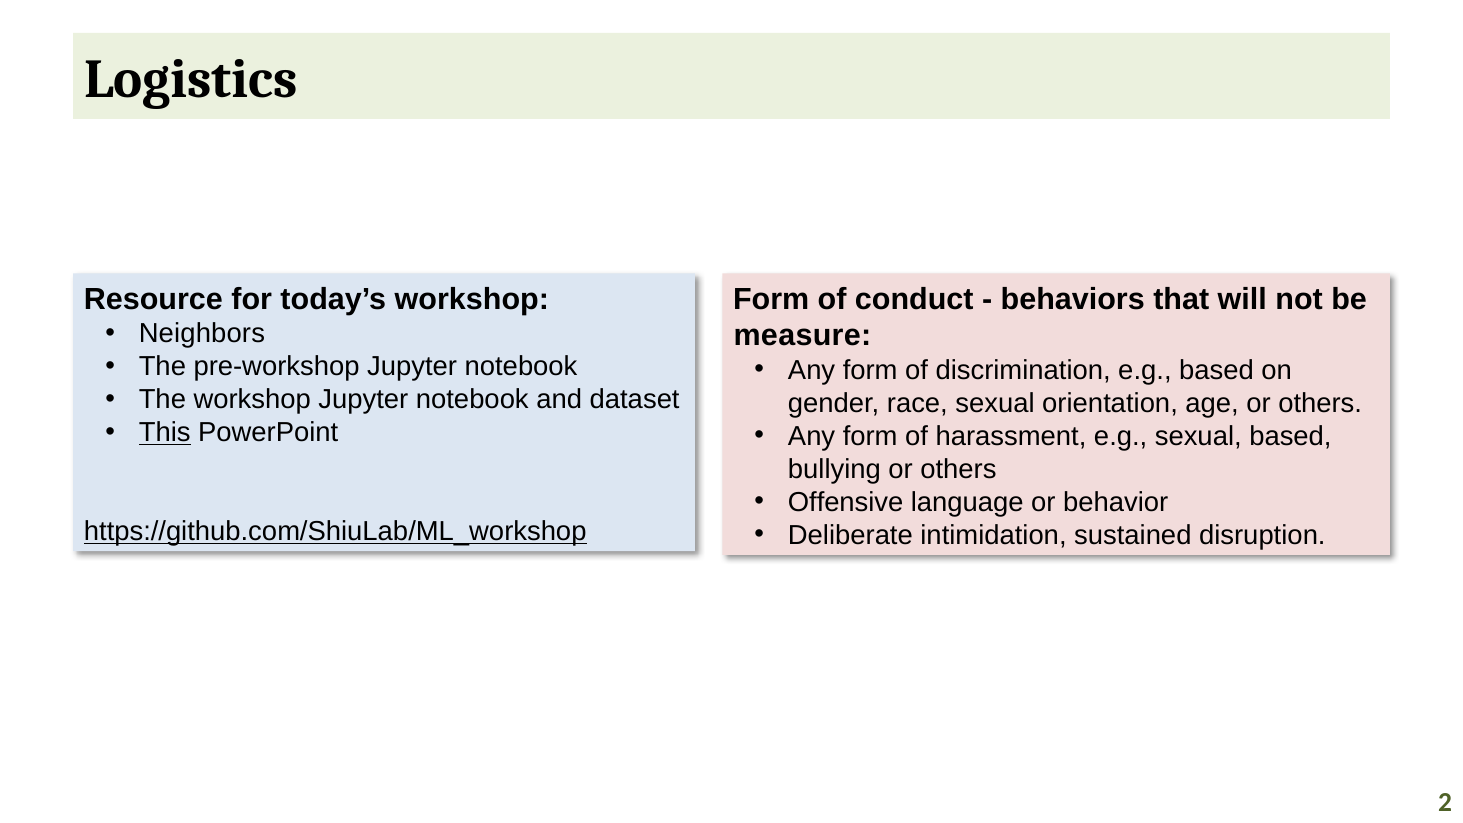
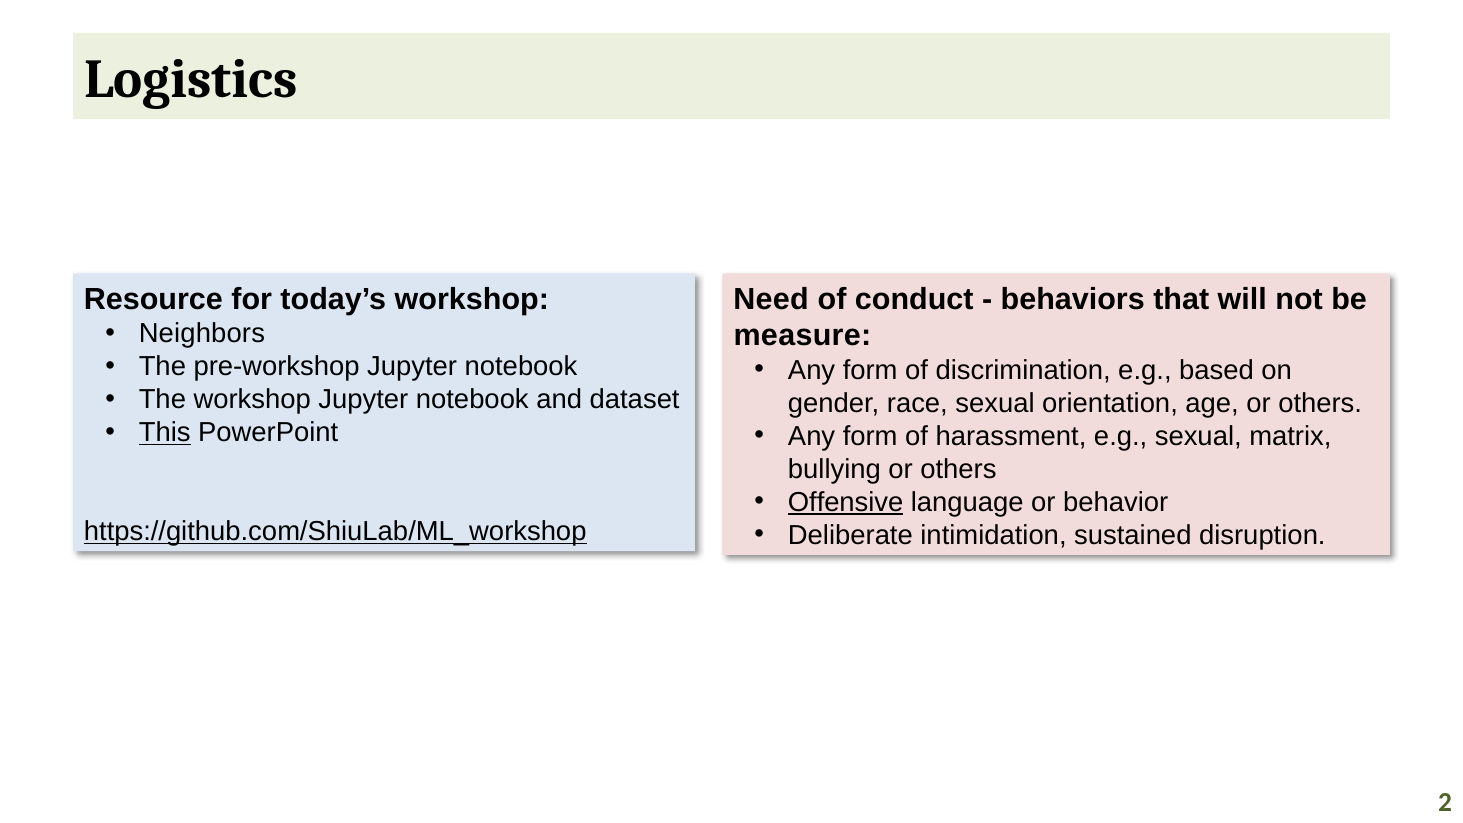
Form: Form -> Need (771, 299)
sexual based: based -> matrix (1290, 436)
Offensive underline: none -> present (846, 502)
